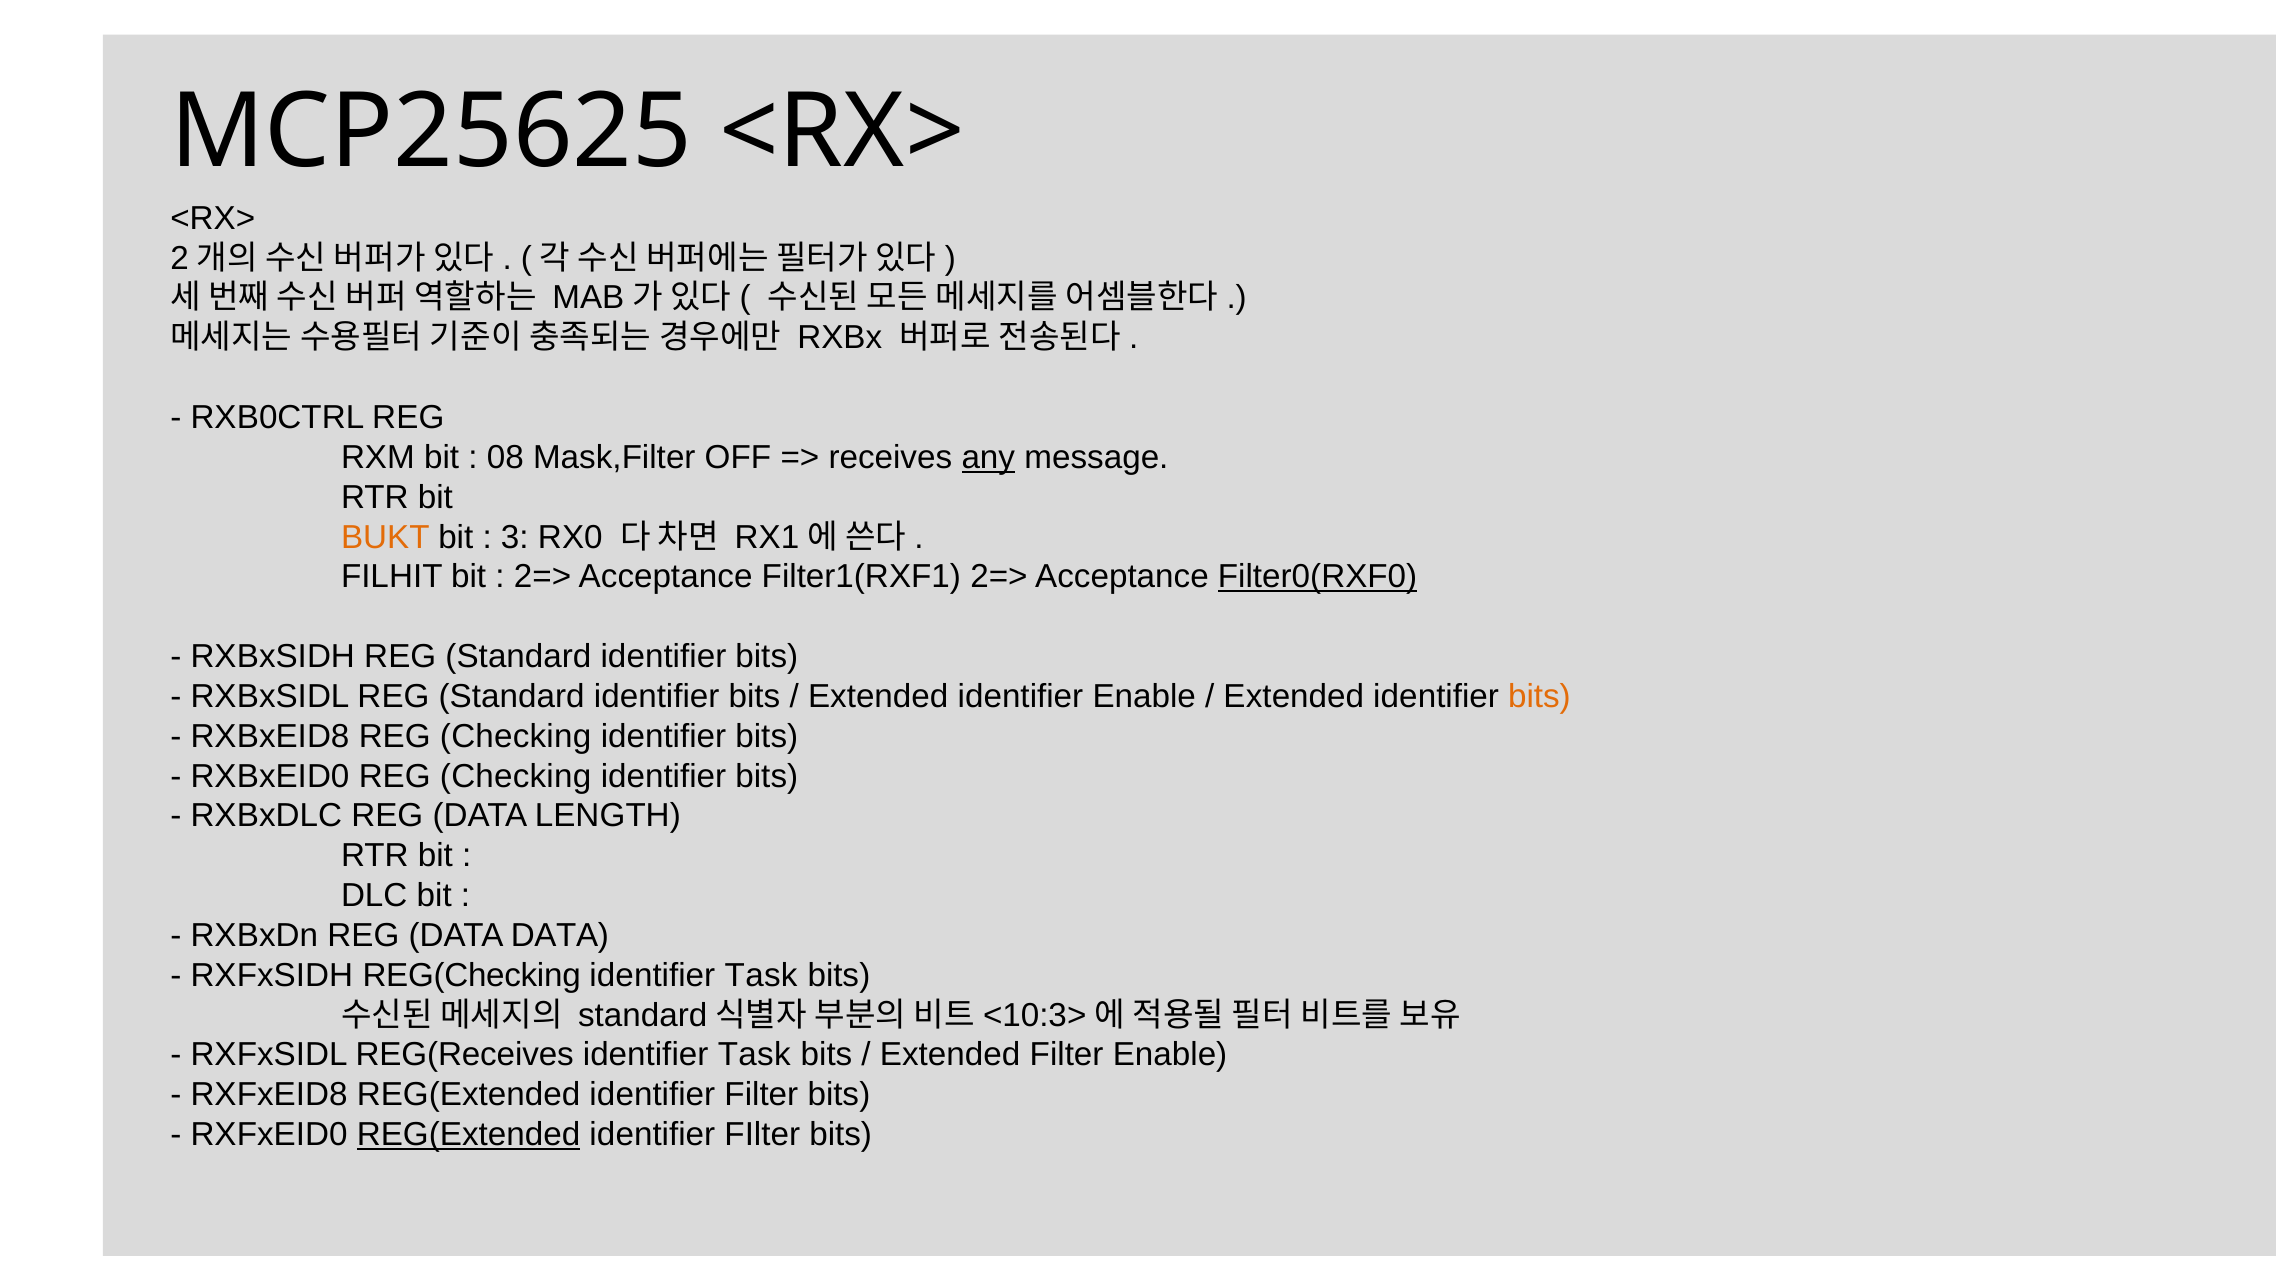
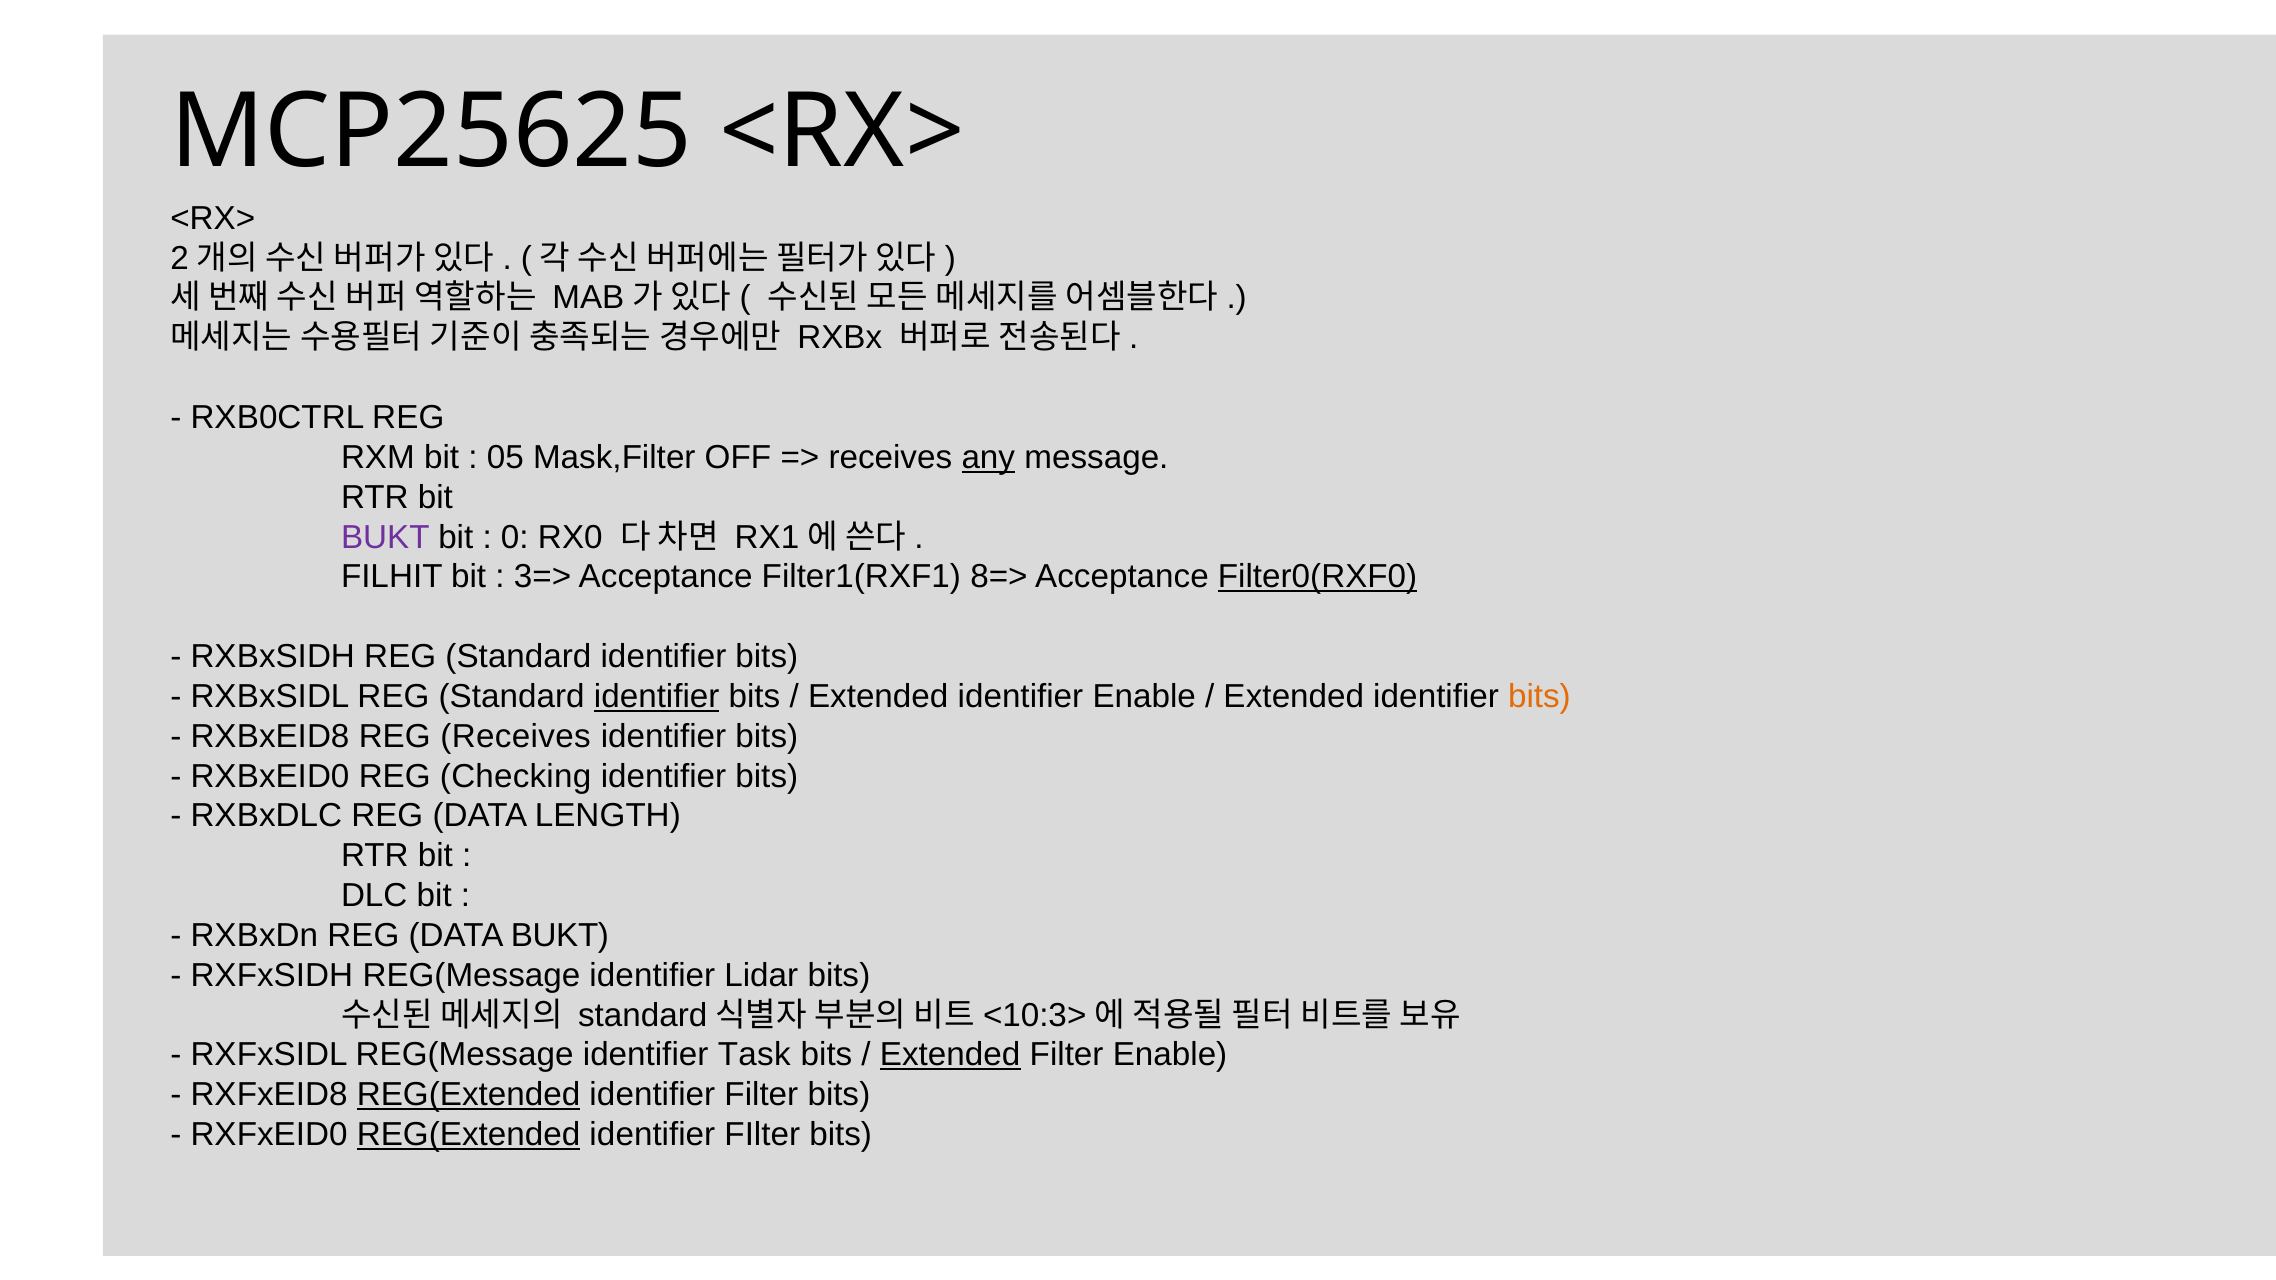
08: 08 -> 05 (505, 457)
BUKT colour: orange -> purple (385, 537)
3: 3 -> 0 (515, 537)
2=>: 2=> -> 3=> (542, 577)
Filter1(RXF1 2=>: 2=> -> 8=> (999, 577)
identifier underline: none -> present (657, 697)
RXBxEID8 REG Checking: Checking -> Receives (516, 736)
DATA DATA: DATA -> BUKT (560, 936)
RXFxSIDH REG(Checking: REG(Checking -> REG(Message (471, 976)
Task: Task -> Lidar (761, 976)
RXFxSIDL REG(Receives: REG(Receives -> REG(Message (465, 1055)
Extended underline: none -> present (950, 1055)
REG(Extended underline: none -> present (469, 1095)
